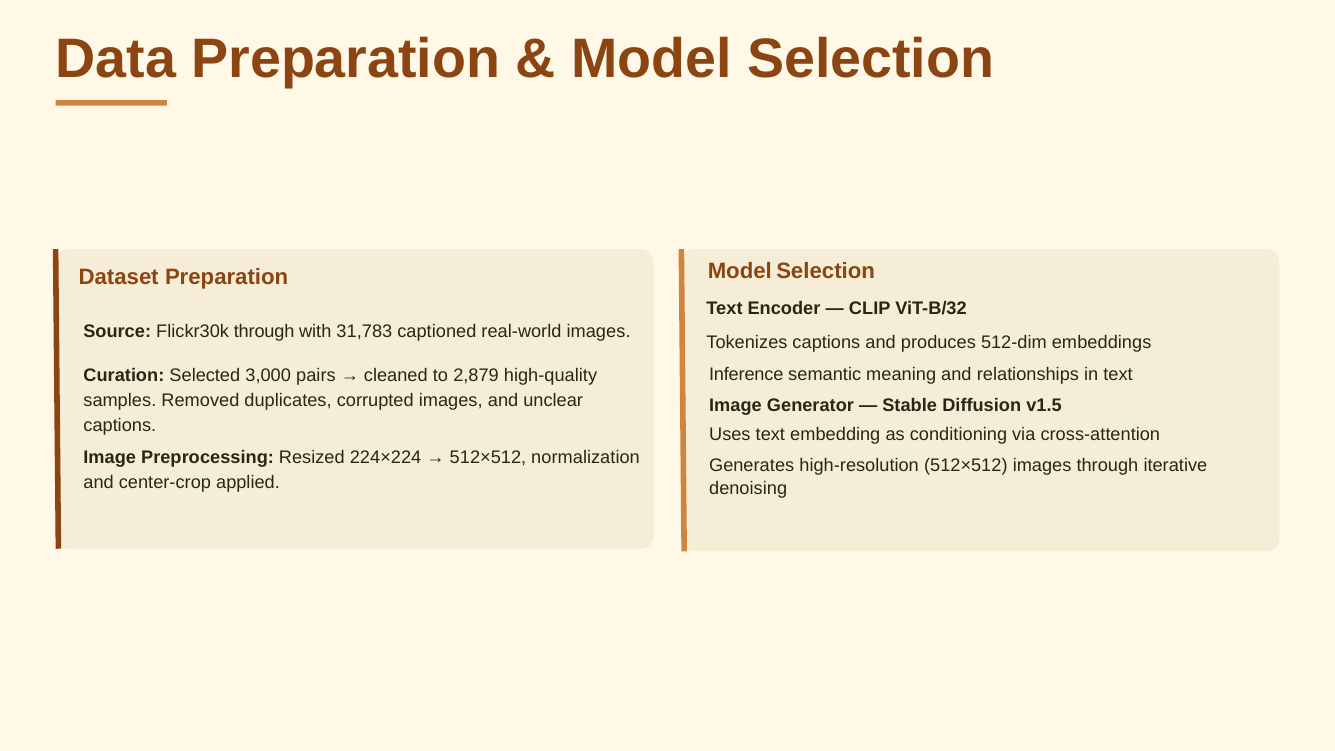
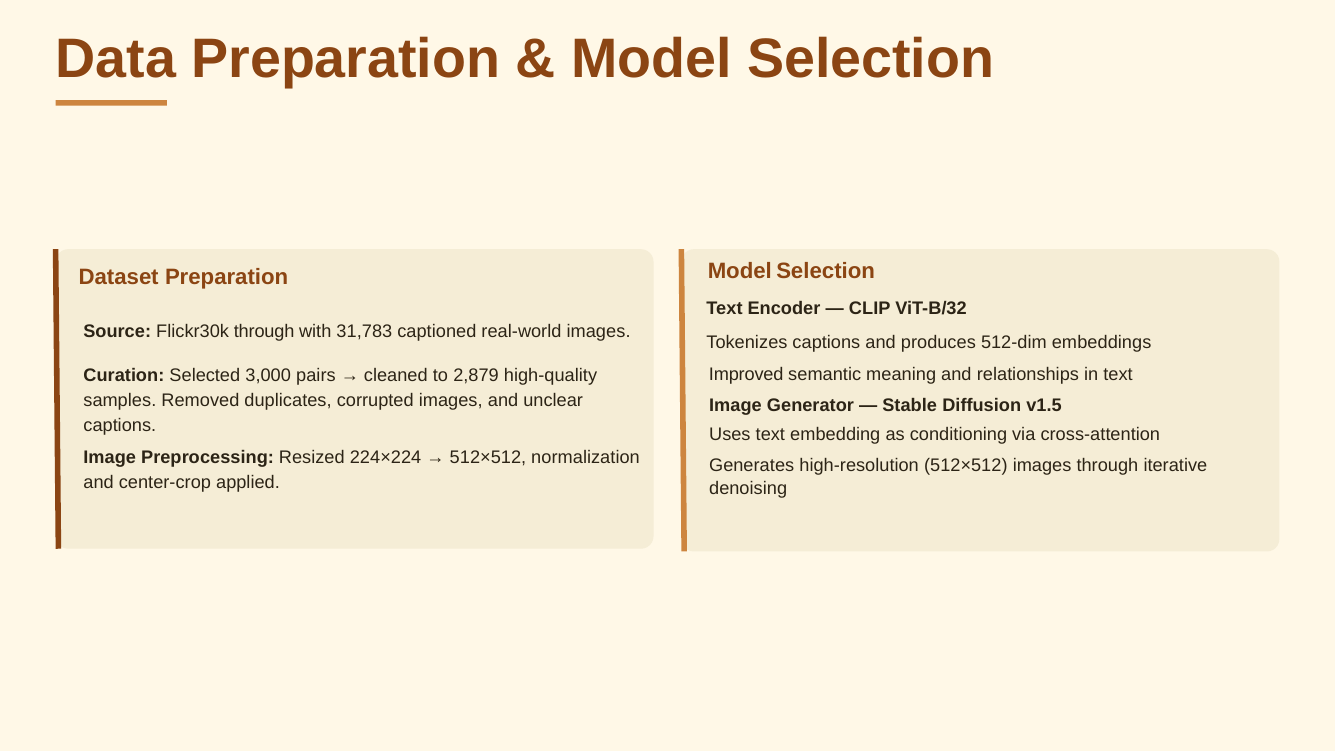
Inference: Inference -> Improved (746, 375)
